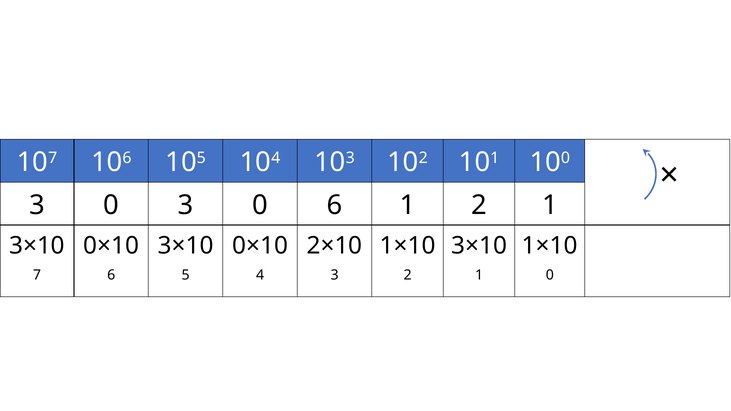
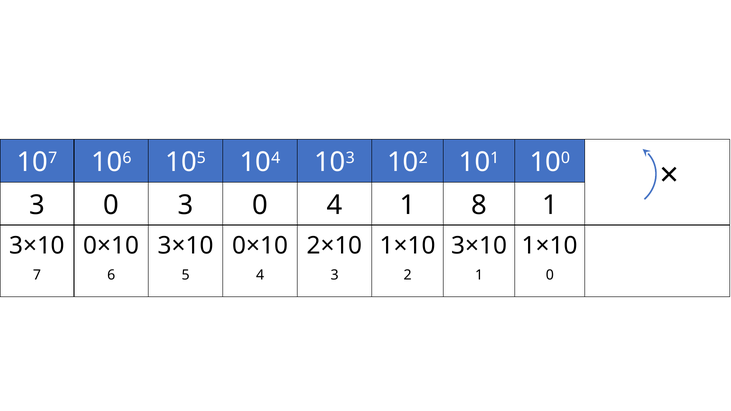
0 6: 6 -> 4 (335, 205)
1 2: 2 -> 8 (479, 205)
